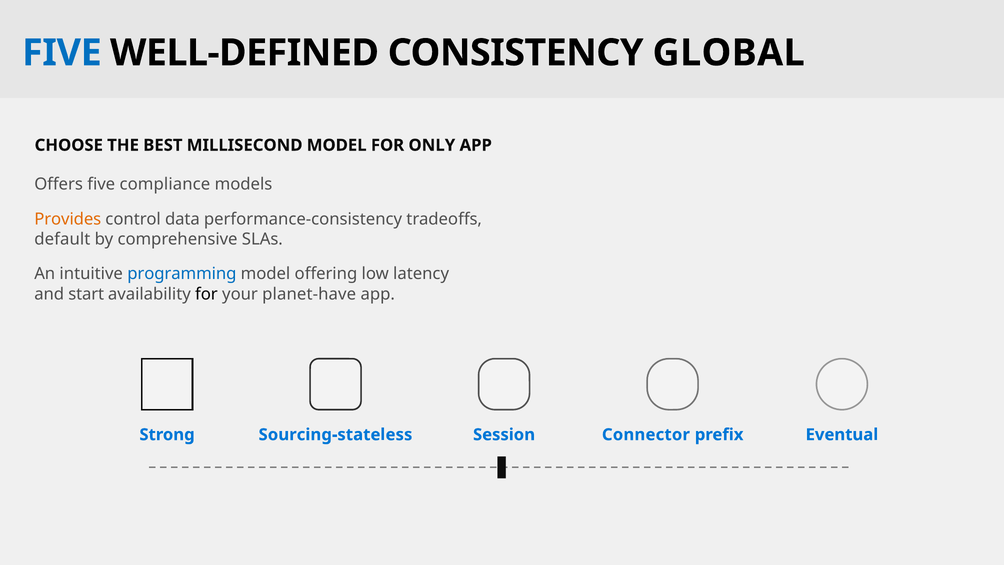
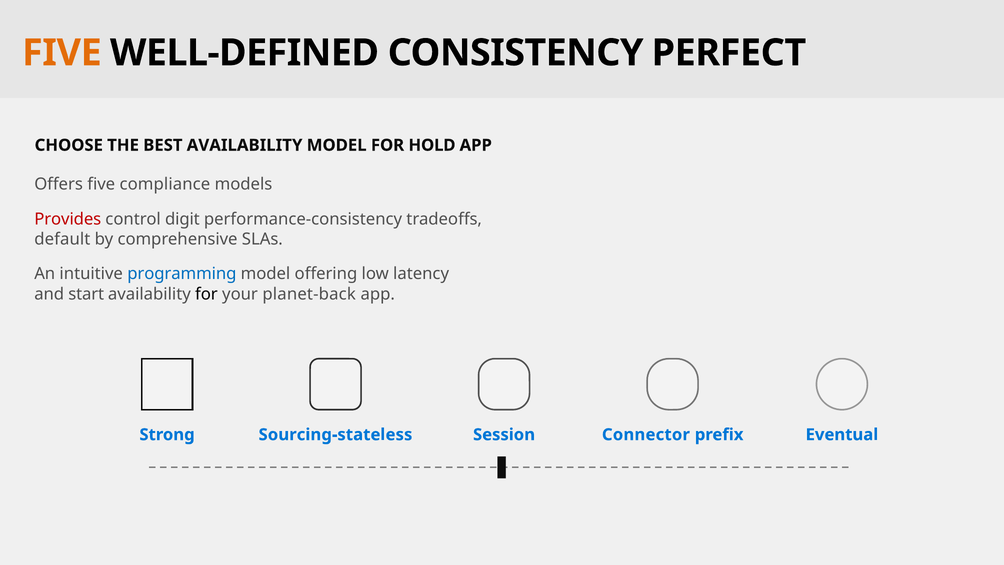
FIVE colour: blue -> orange (62, 53)
GLOBAL: GLOBAL -> PERFECT (729, 53)
BEST MILLISECOND: MILLISECOND -> AVAILABILITY (245, 145)
ONLY: ONLY -> HOLD (432, 145)
Provides colour: orange -> red (68, 219)
data: data -> digit (182, 219)
planet-have: planet-have -> planet-back (309, 294)
